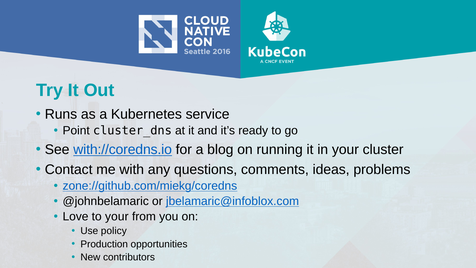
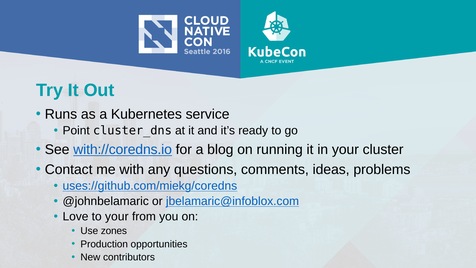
zone://github.com/miekg/coredns: zone://github.com/miekg/coredns -> uses://github.com/miekg/coredns (150, 186)
policy: policy -> zones (114, 231)
